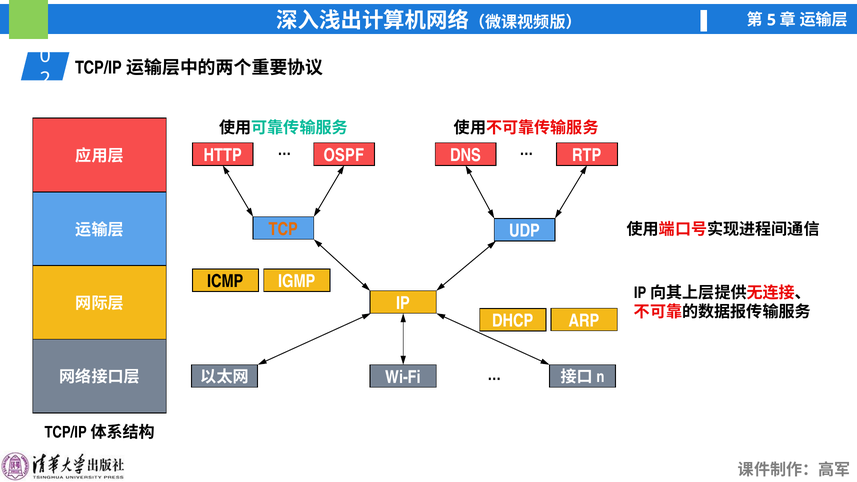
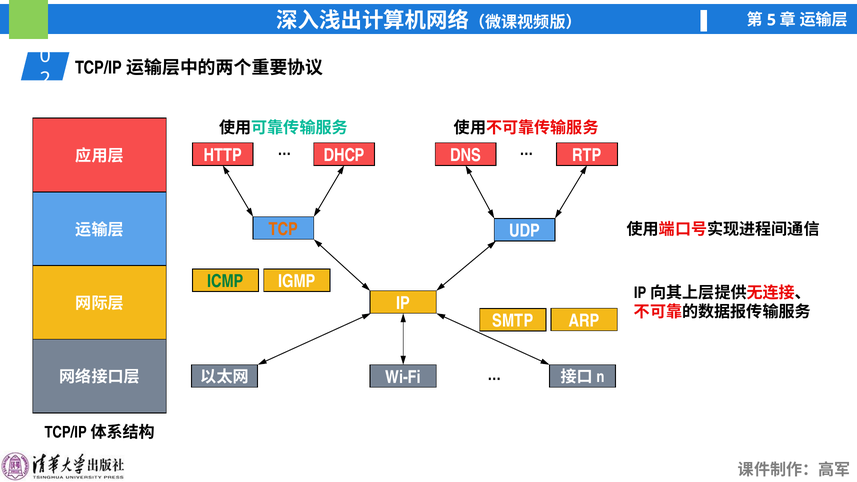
OSPF: OSPF -> DHCP (344, 155)
ICMP colour: black -> green (225, 282)
DHCP: DHCP -> SMTP (513, 321)
